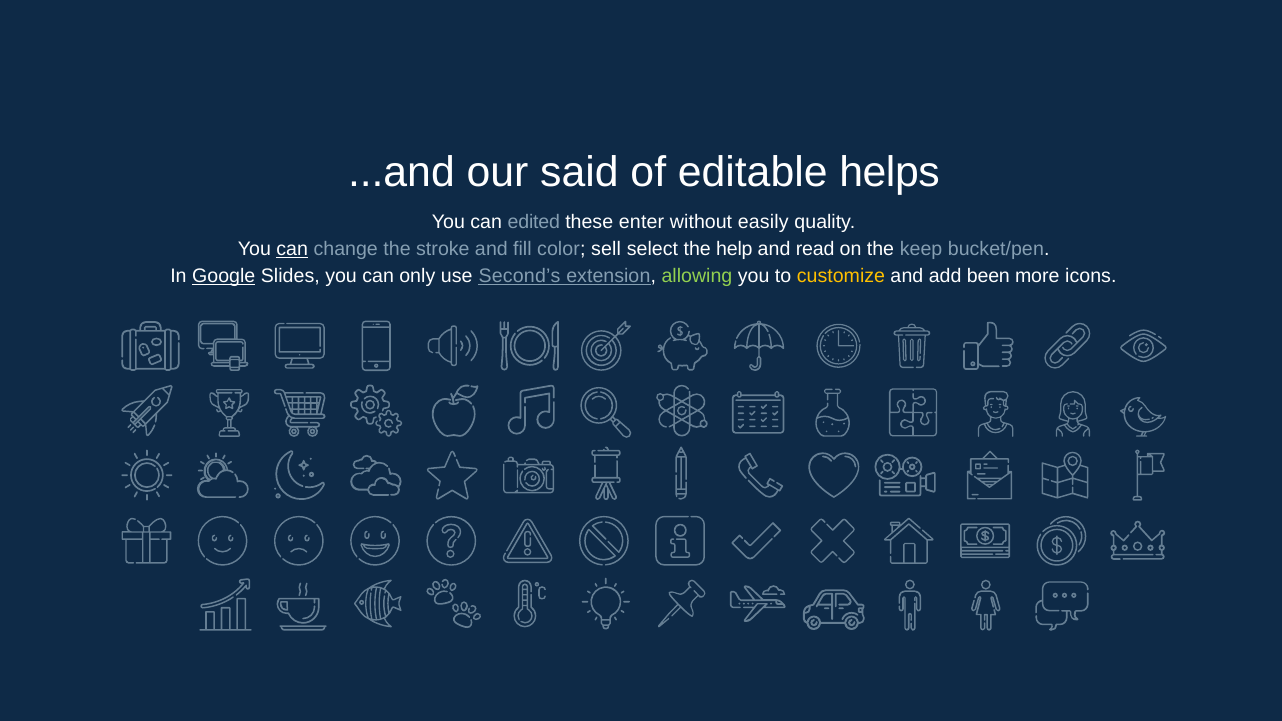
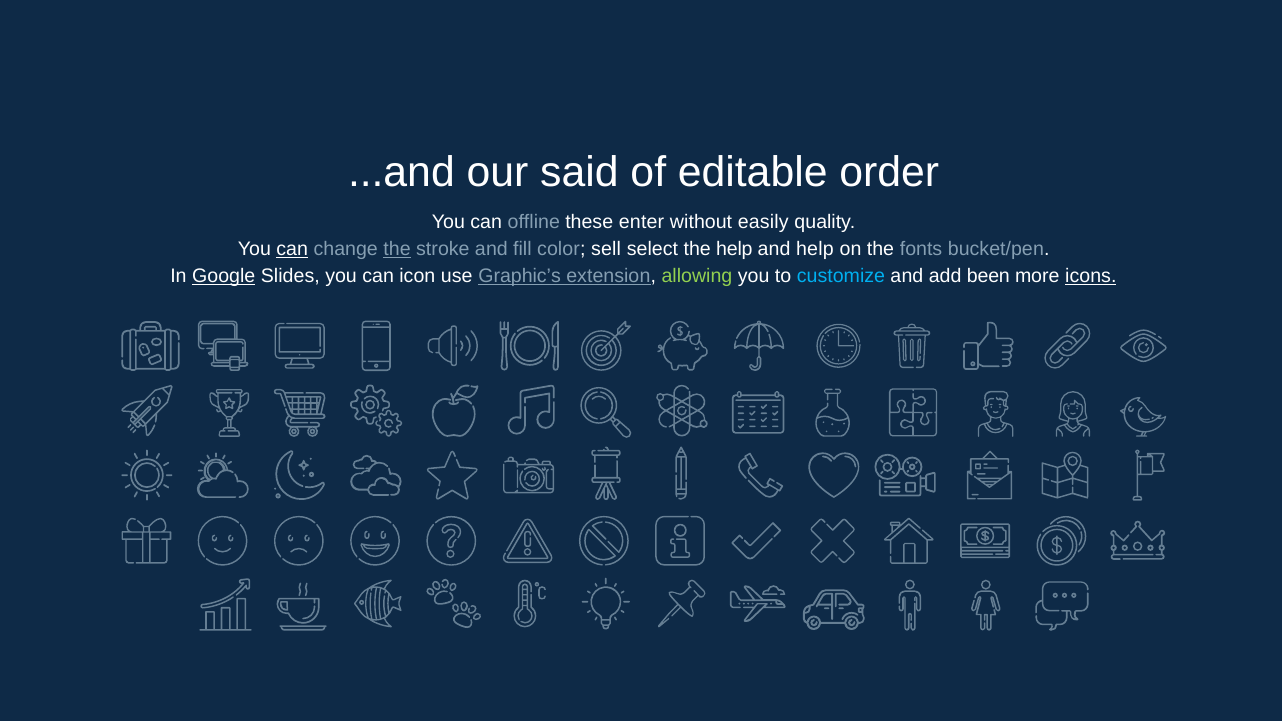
helps: helps -> order (889, 172)
edited: edited -> offline (534, 222)
the underline: none -> present (397, 249)
and read: read -> help (815, 249)
keep: keep -> fonts (921, 249)
only: only -> icon (417, 276)
Second’s: Second’s -> Graphic’s (520, 276)
customize colour: yellow -> light blue (841, 276)
icons underline: none -> present (1091, 276)
